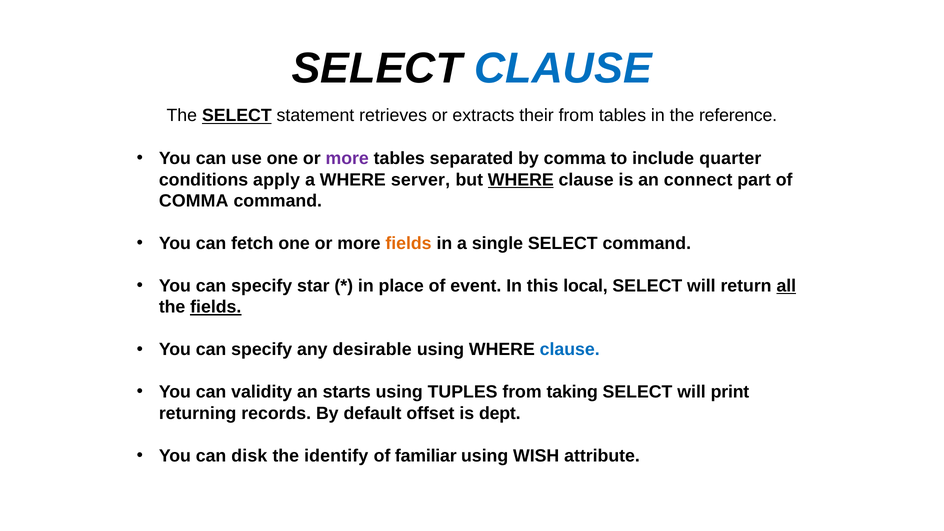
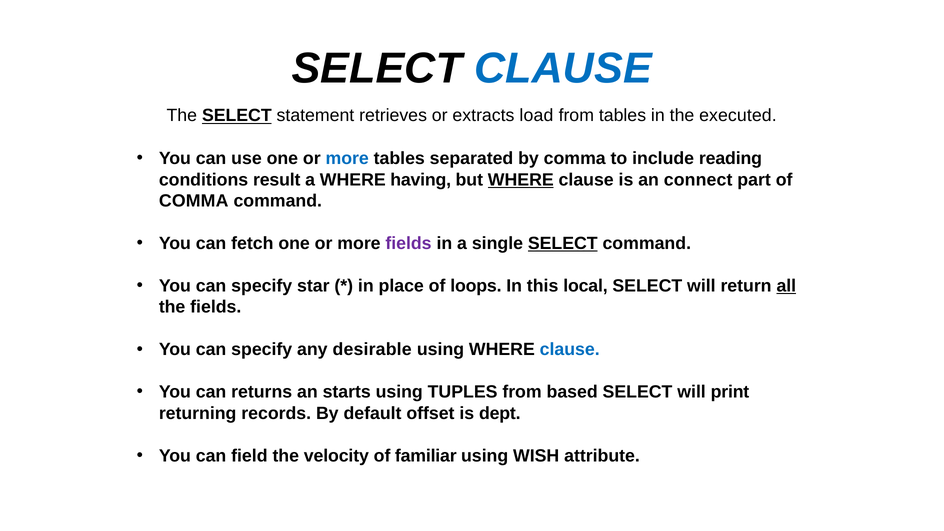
their: their -> load (536, 116)
reference: reference -> executed (738, 116)
more colour: purple -> blue (347, 158)
quarter: quarter -> reading (730, 158)
apply: apply -> result (277, 180)
server: server -> having (421, 180)
fields colour: orange -> purple (409, 243)
SELECT underline: none -> present (563, 243)
event: event -> loops (476, 286)
fields underline: present -> none (216, 307)
validity: validity -> returns (262, 392)
taking: taking -> based (572, 392)
disk: disk -> field (249, 456)
identify: identify -> velocity (336, 456)
